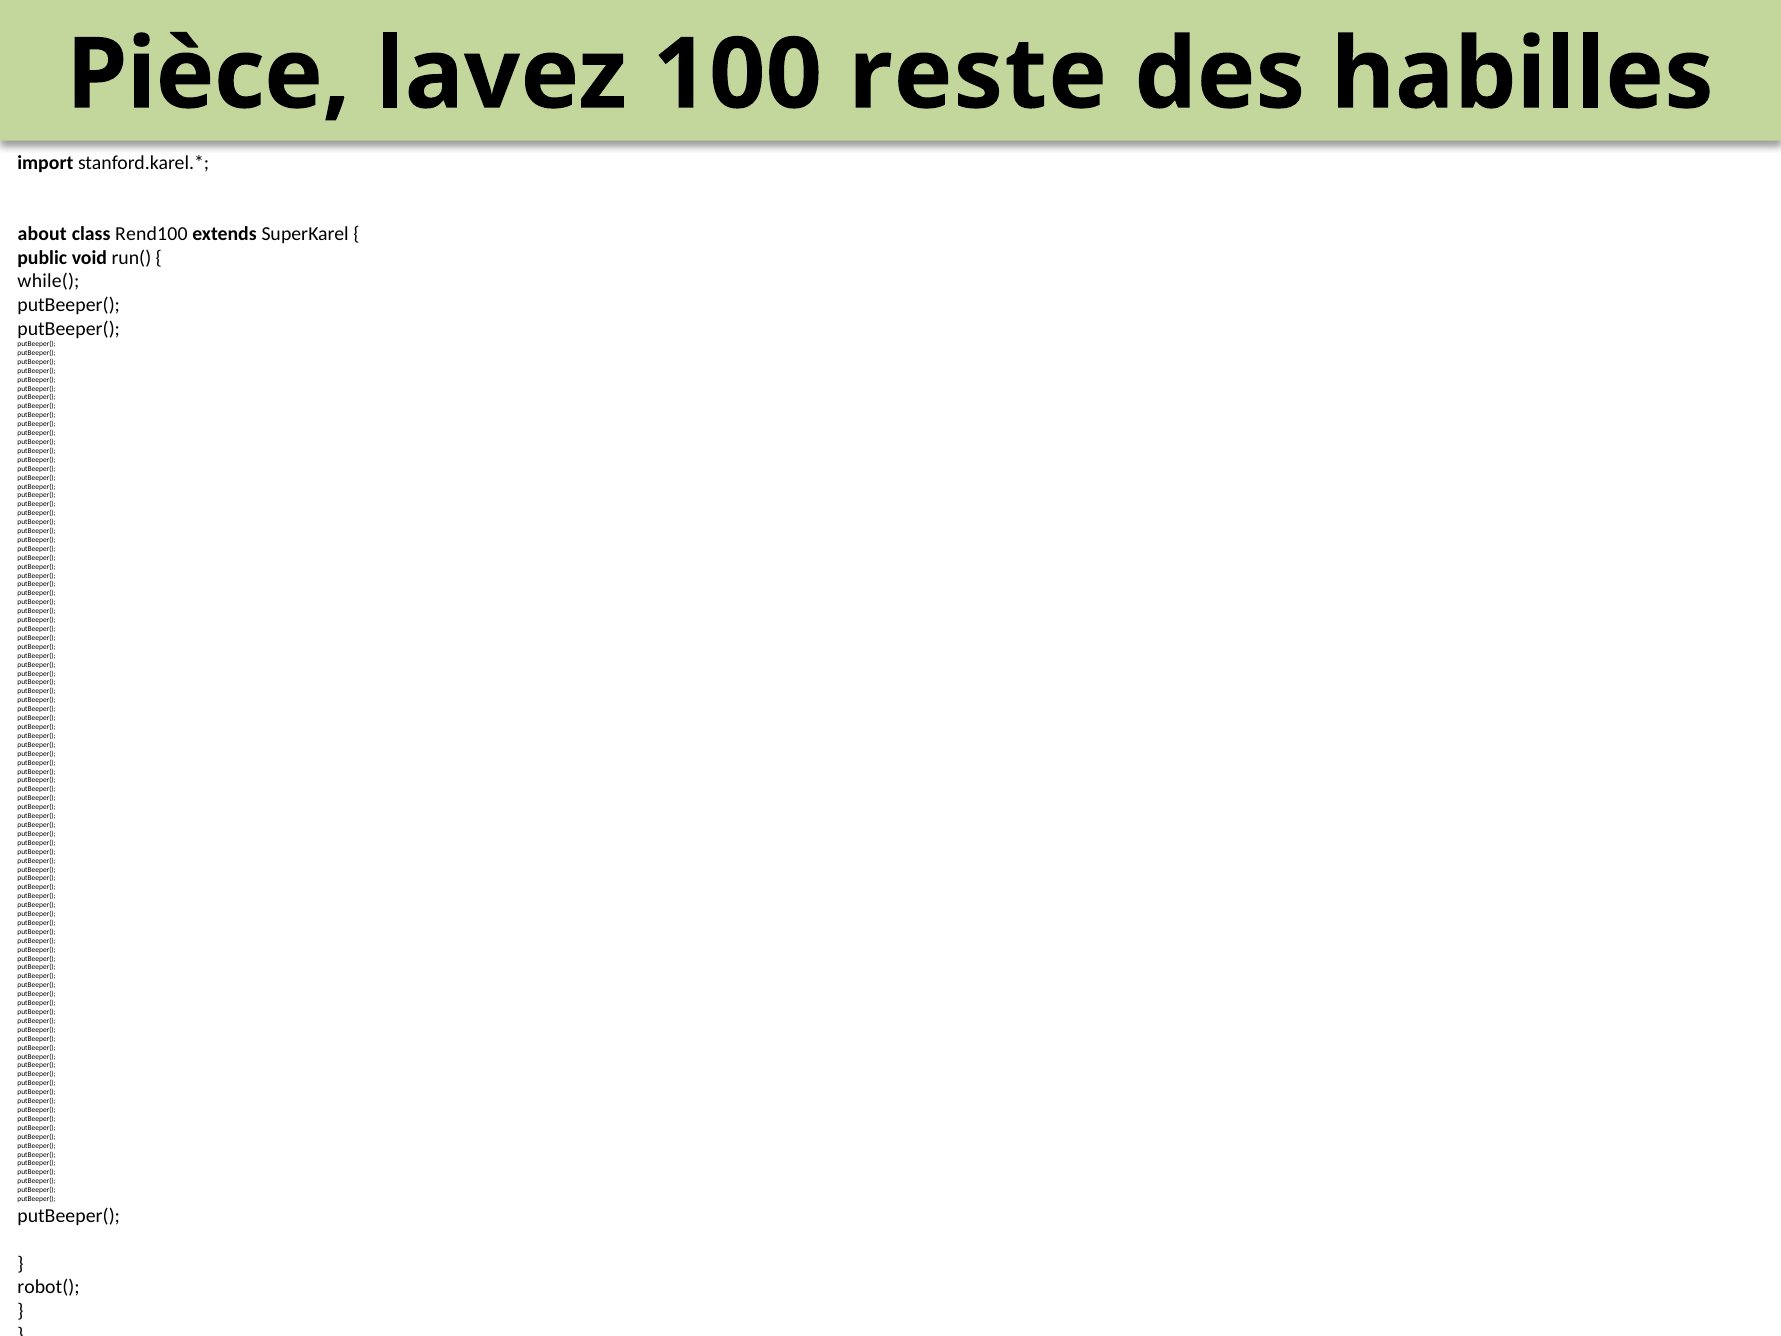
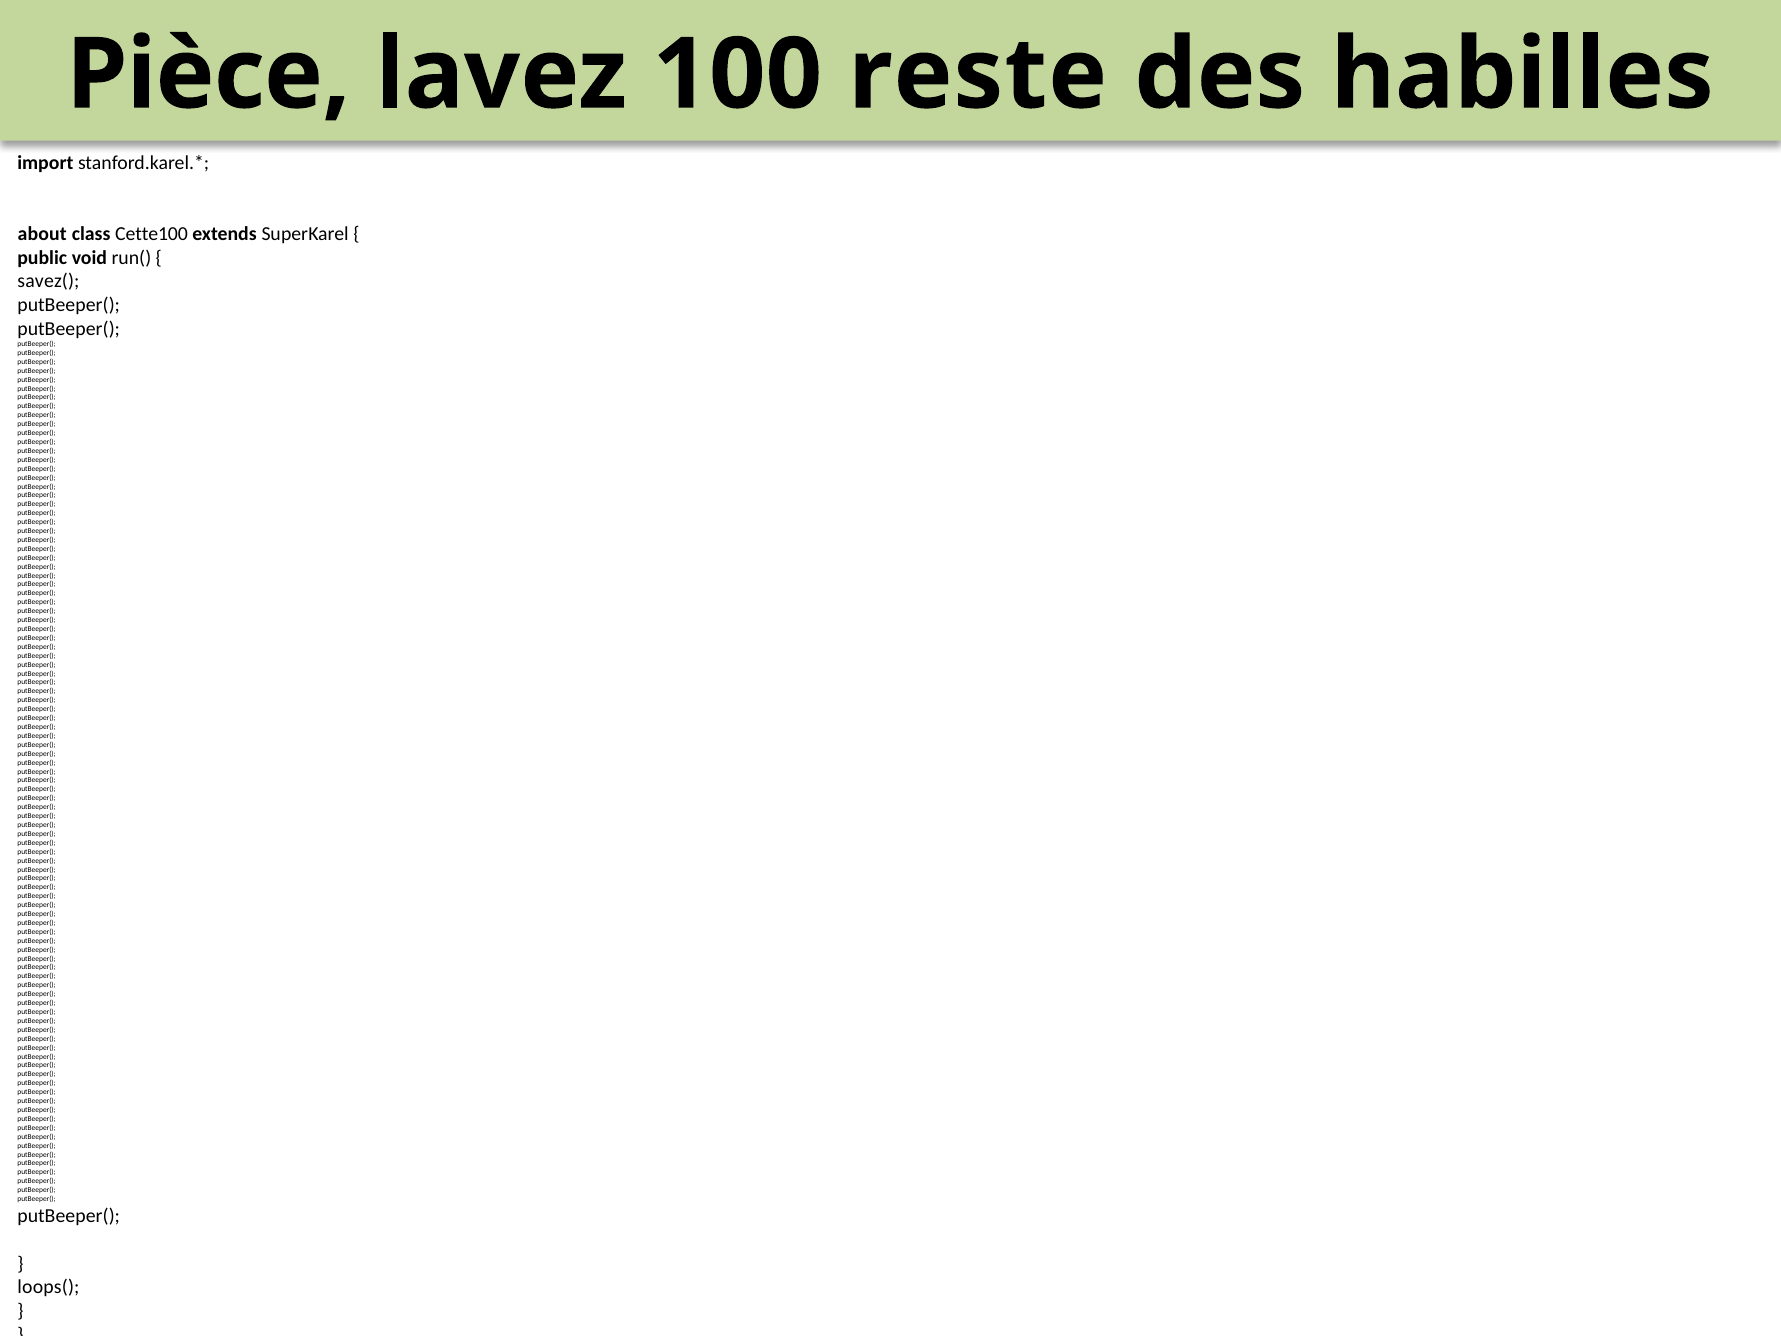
Rend100: Rend100 -> Cette100 (151, 234)
while(: while( -> savez( (48, 281)
robot(: robot( -> loops( (48, 1287)
